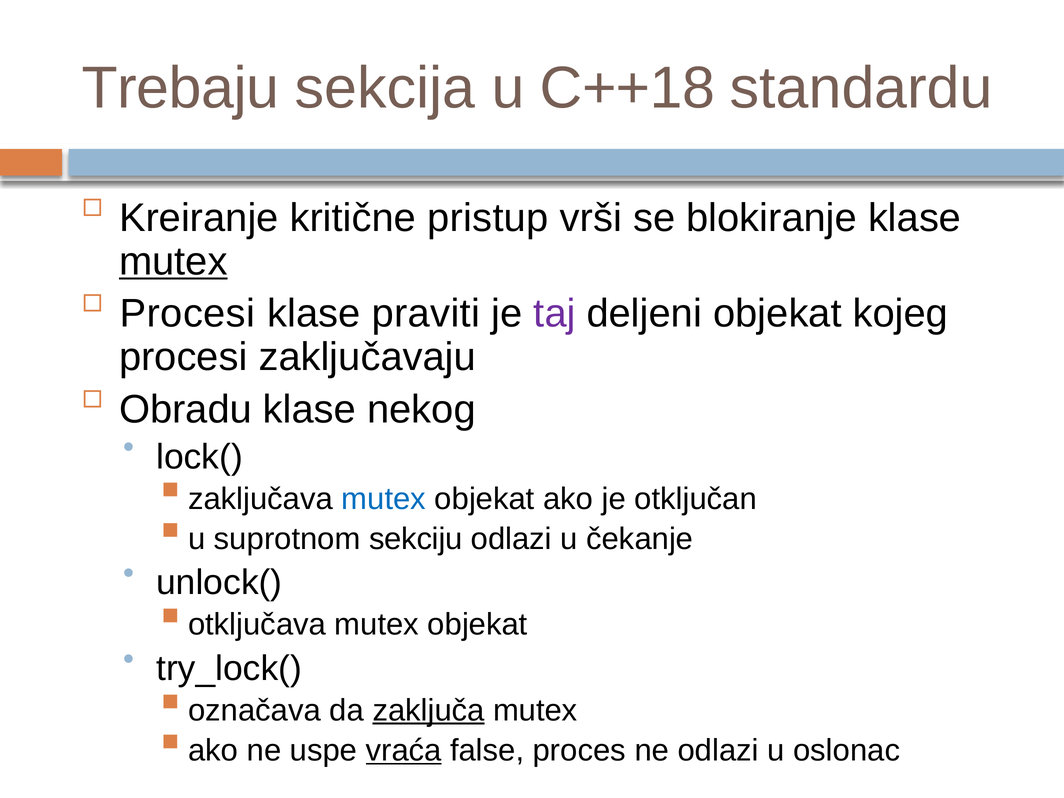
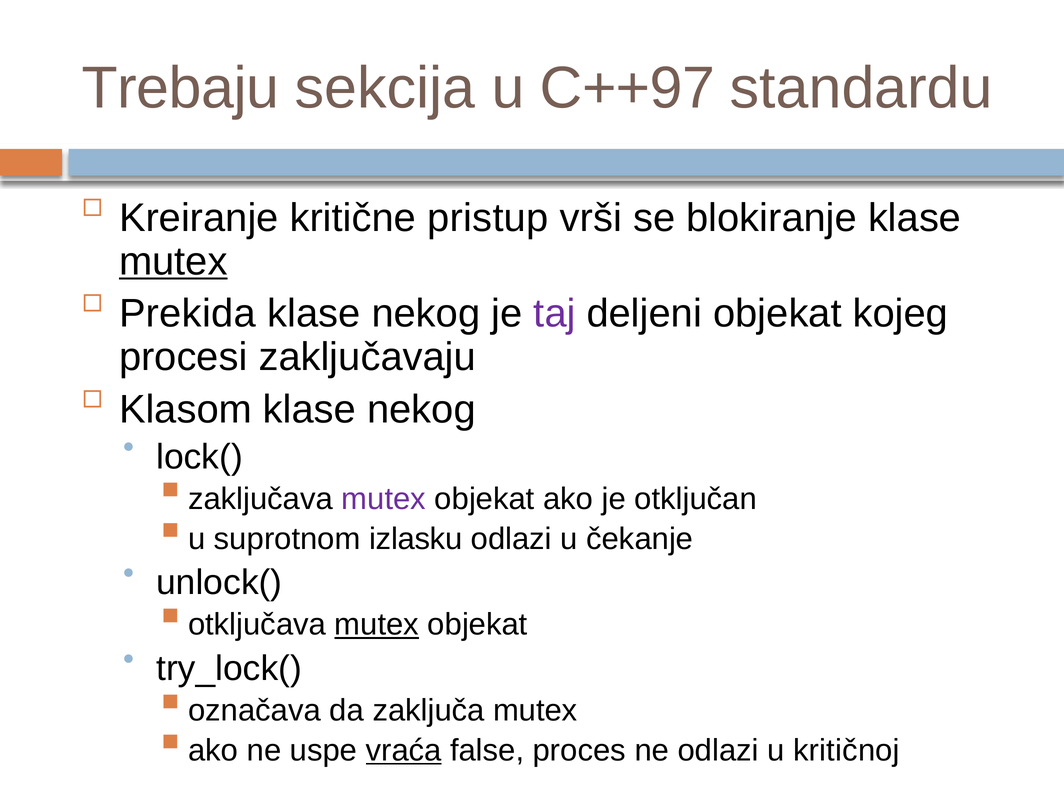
C++18: C++18 -> C++97 (627, 88)
Procesi: Procesi -> Prekida (188, 314)
praviti: praviti -> nekog (426, 314)
Obradu: Obradu -> Klasom (186, 409)
mutex colour: blue -> purple (384, 499)
sekciju: sekciju -> izlasku (416, 539)
mutex underline: none -> present (377, 625)
zaključa underline: present -> none (429, 710)
oslonac: oslonac -> kritičnoj (846, 750)
